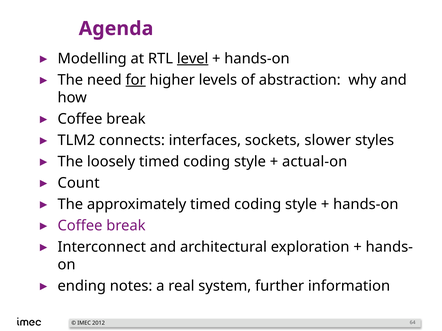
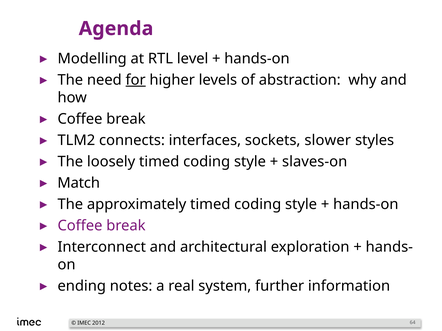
level underline: present -> none (193, 59)
actual-on: actual-on -> slaves-on (315, 162)
Count: Count -> Match (79, 183)
